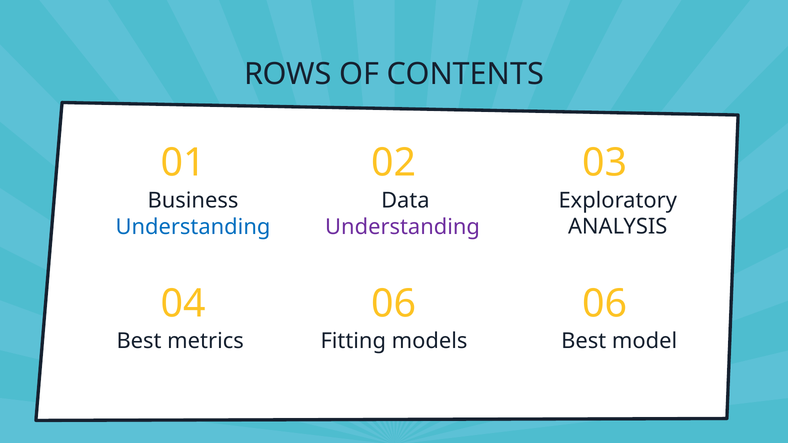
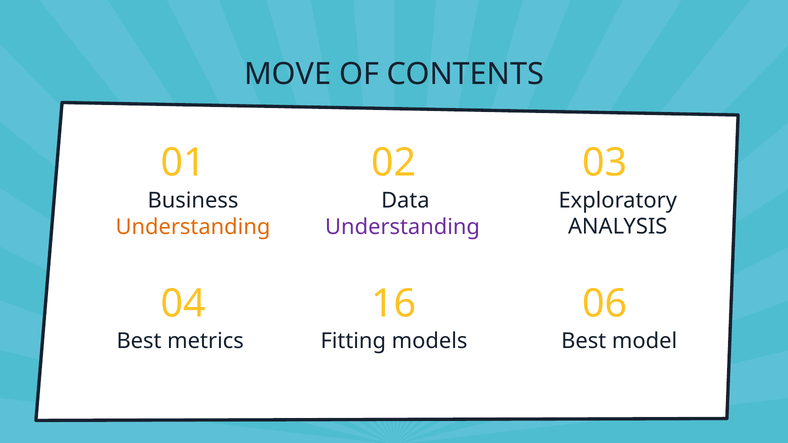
ROWS: ROWS -> MOVE (288, 74)
Understanding colour: blue -> orange (193, 227)
04 06: 06 -> 16 (394, 304)
